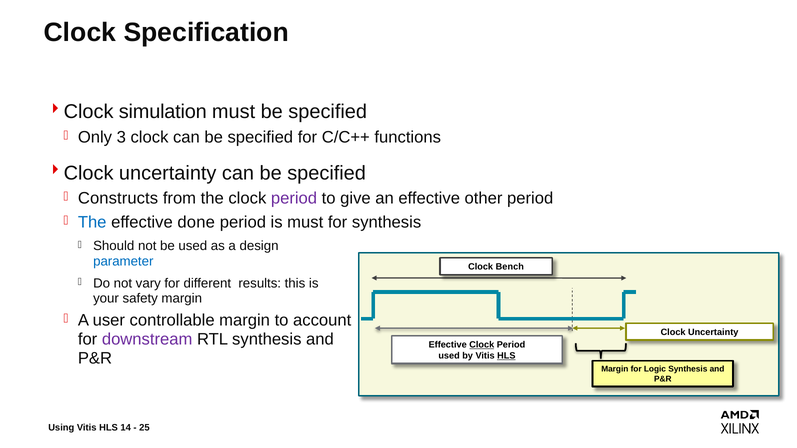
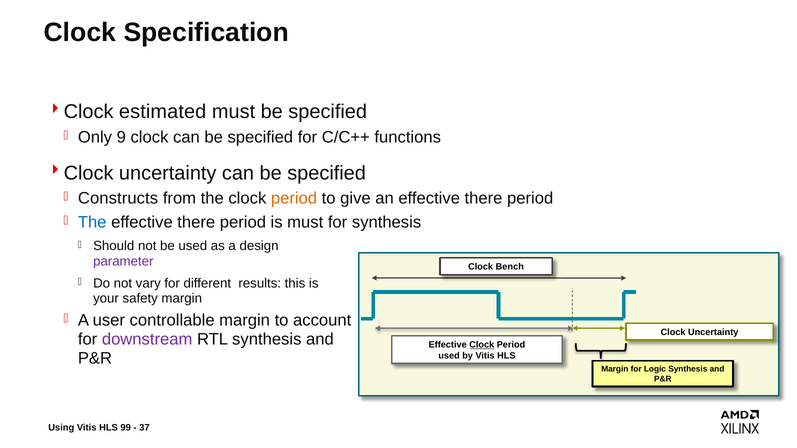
simulation: simulation -> estimated (163, 112)
3: 3 -> 9 (121, 137)
period colour: purple -> orange (294, 198)
an effective other: other -> there (484, 198)
done: done -> there (196, 222)
parameter colour: blue -> purple (123, 261)
HLS underline: present -> none (506, 356)
14: 14 -> 99 (126, 428)
25: 25 -> 37 (144, 428)
